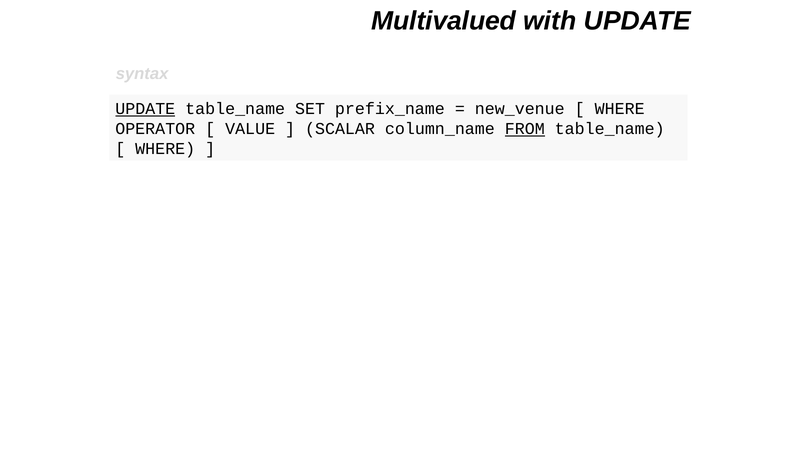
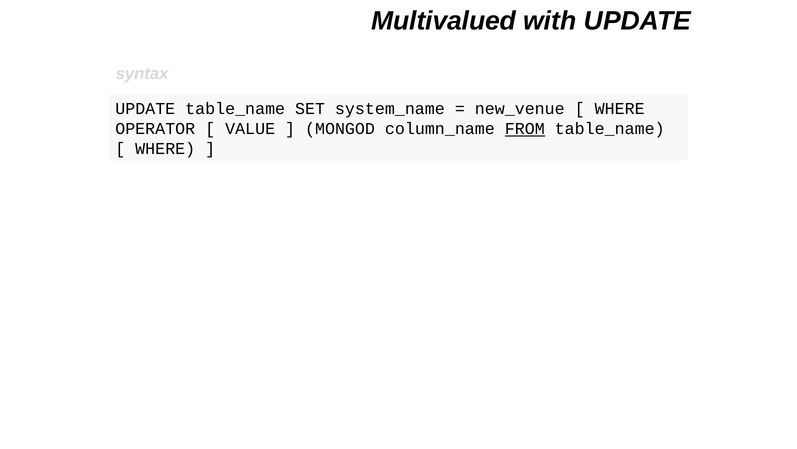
UPDATE underline: present -> none (145, 109)
prefix_name: prefix_name -> system_name (390, 109)
SCALAR: SCALAR -> MONGOD (340, 129)
